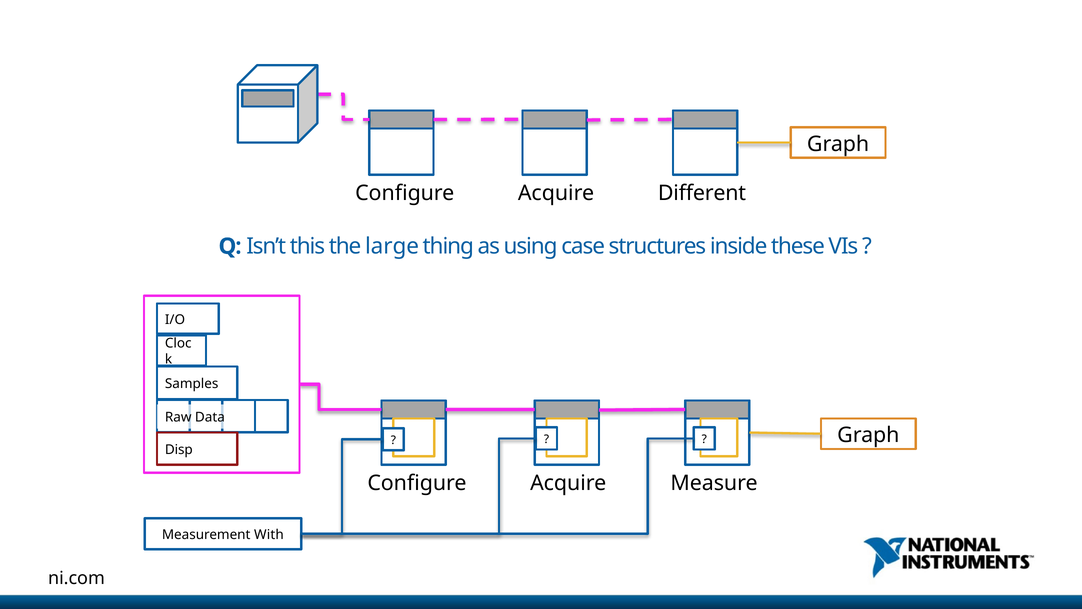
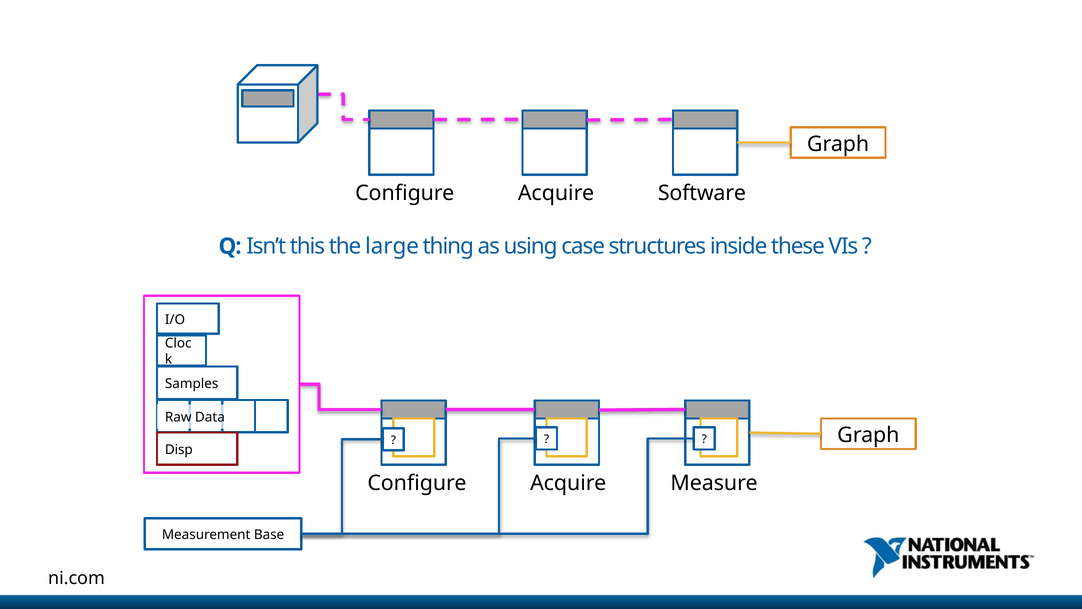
Different: Different -> Software (702, 193)
With: With -> Base (269, 534)
